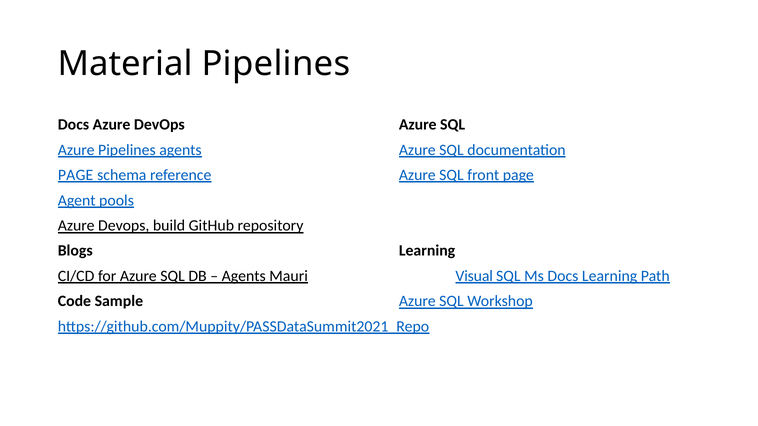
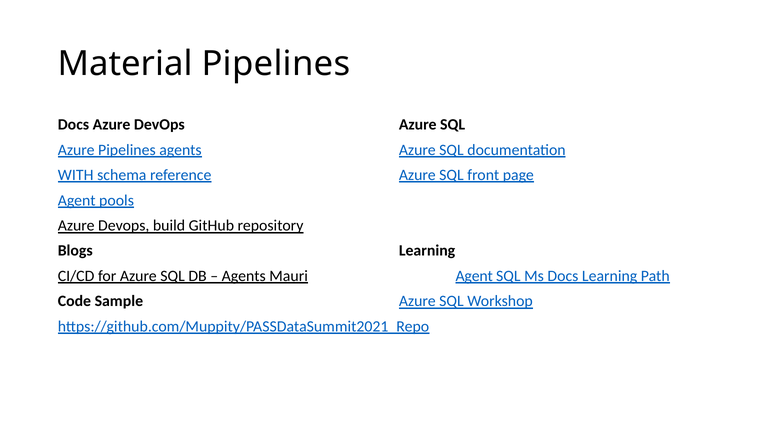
PAGE: PAGE -> WITH (76, 175)
Mauri Visual: Visual -> Agent (474, 276)
